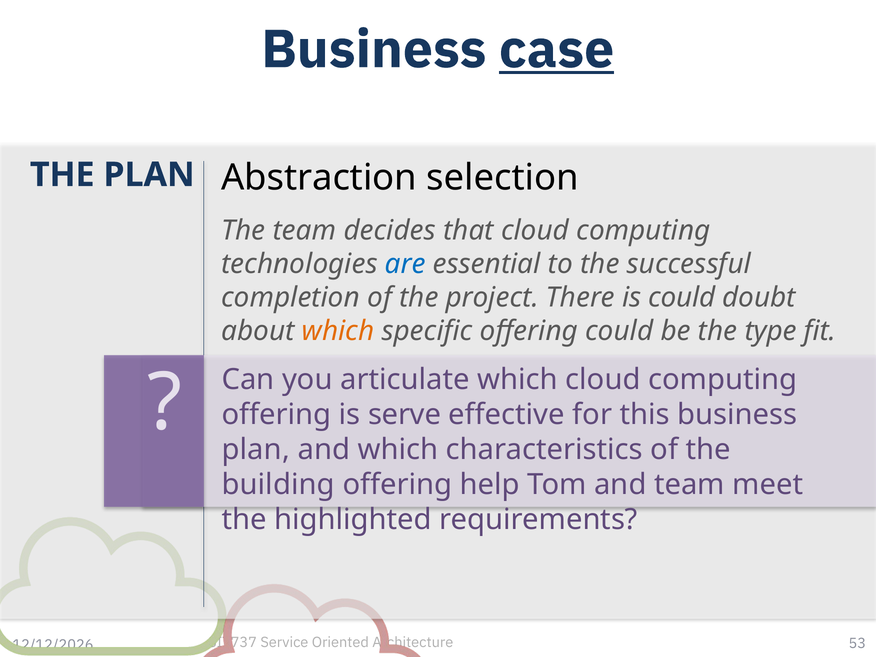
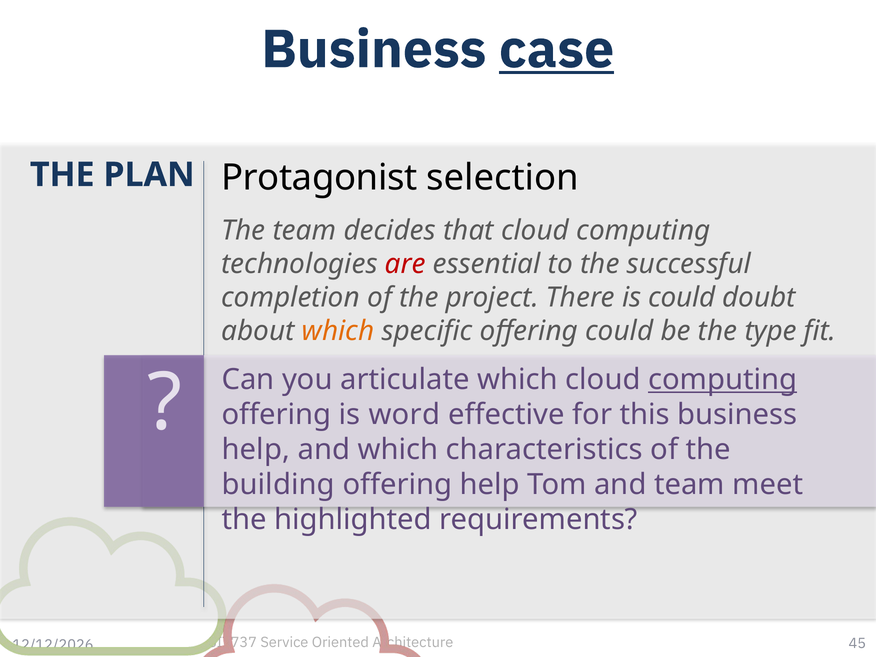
Abstraction: Abstraction -> Protagonist (319, 178)
are colour: blue -> red (405, 264)
computing underline: none -> present (723, 380)
serve: serve -> word (404, 415)
plan: plan -> help (256, 450)
53: 53 -> 45 (857, 644)
